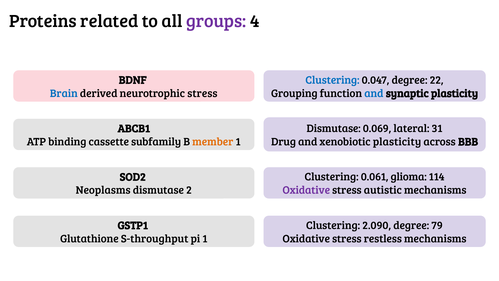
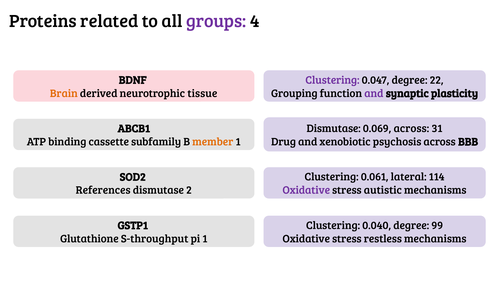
Clustering colour: blue -> purple (332, 80)
Brain colour: blue -> orange (64, 93)
neurotrophic stress: stress -> tissue (202, 93)
and colour: blue -> purple (374, 93)
0.069 lateral: lateral -> across (411, 128)
xenobiotic plasticity: plasticity -> psychosis (397, 142)
glioma: glioma -> lateral (409, 177)
Neoplasms: Neoplasms -> References (103, 190)
2.090: 2.090 -> 0.040 (377, 225)
79: 79 -> 99 (437, 225)
